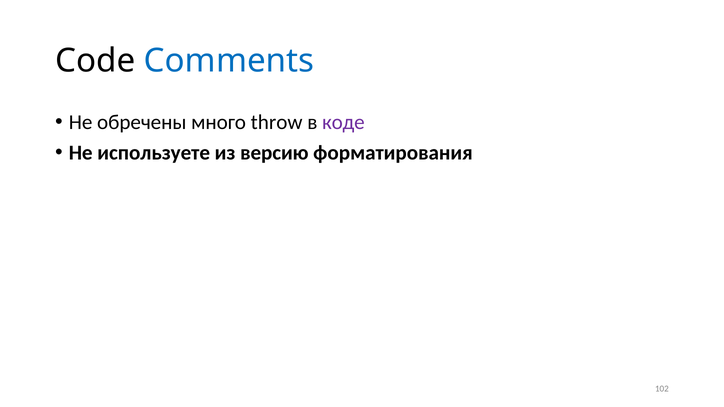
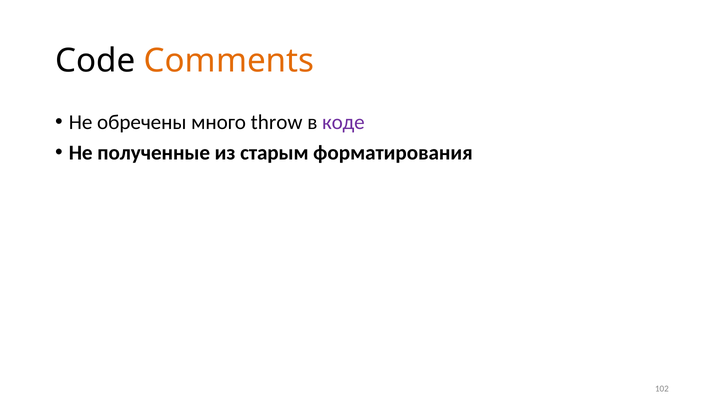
Comments colour: blue -> orange (229, 61)
используете: используете -> полученные (154, 153)
версию: версию -> старым (274, 153)
